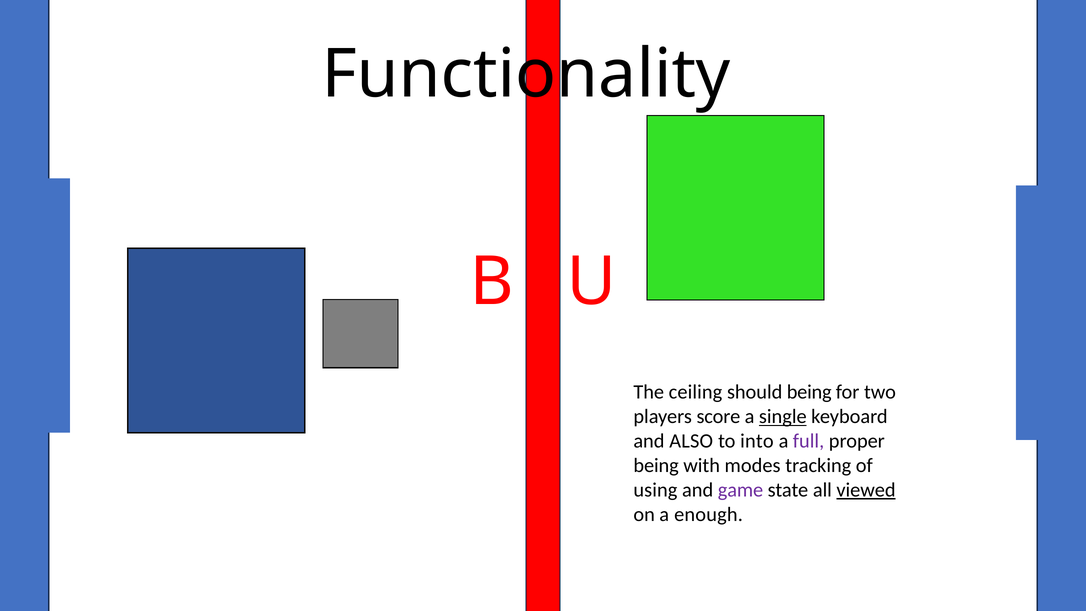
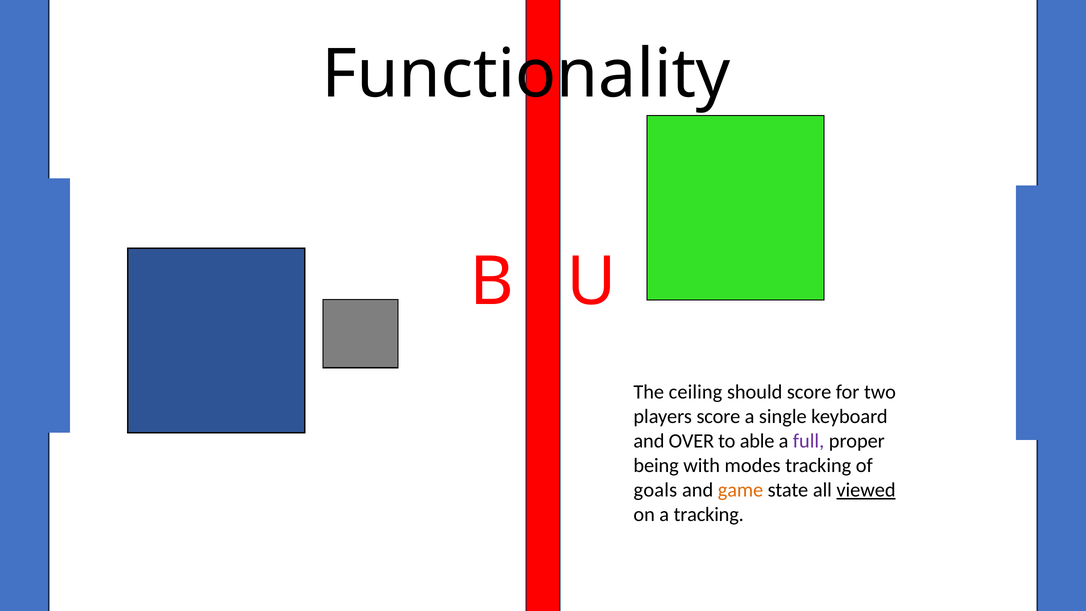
should being: being -> score (809, 392)
single underline: present -> none (783, 417)
ALSO: ALSO -> OVER (691, 441)
into: into -> able (757, 441)
using: using -> goals (655, 490)
game colour: purple -> orange (740, 490)
a enough: enough -> tracking (709, 514)
